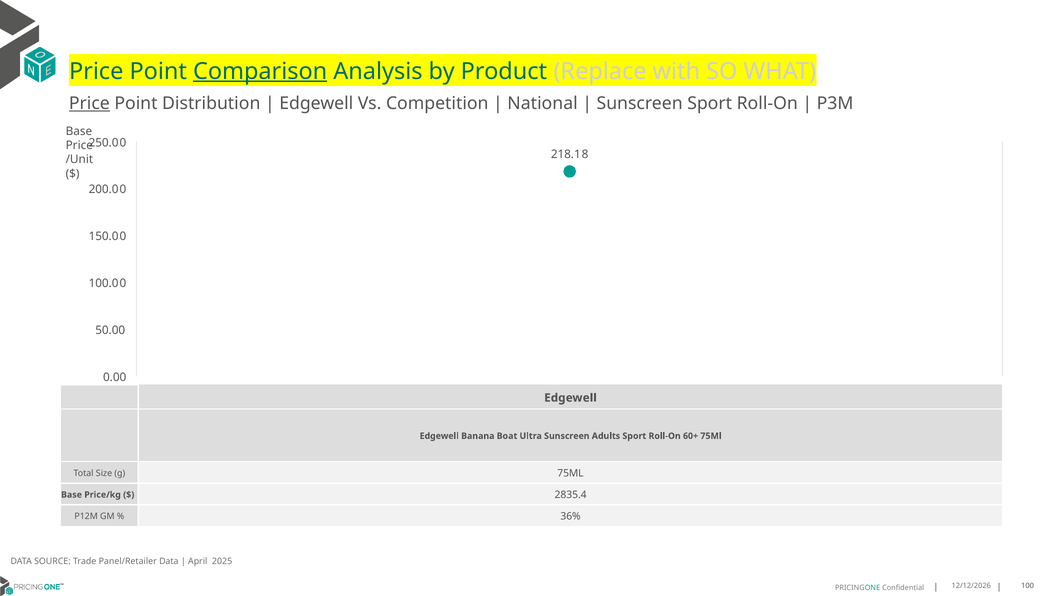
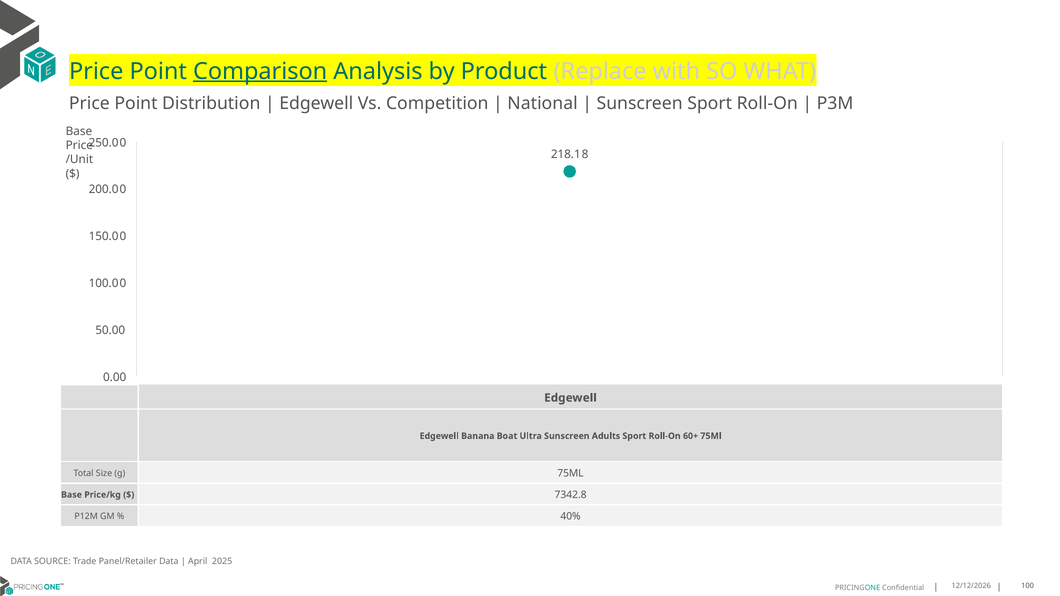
Price underline: present -> none (89, 103)
2835.4: 2835.4 -> 7342.8 (571, 495)
36%: 36% -> 40% (571, 517)
